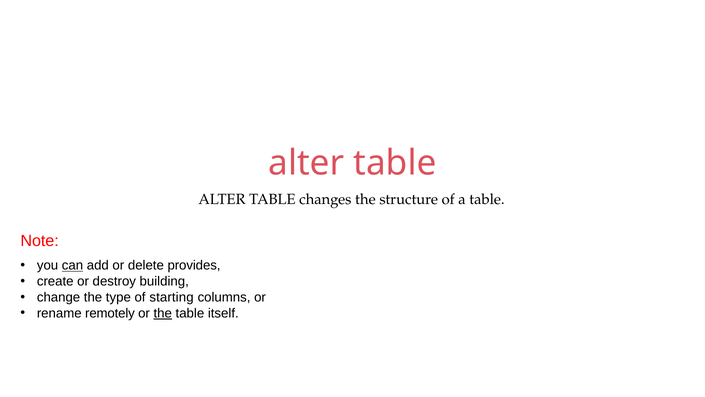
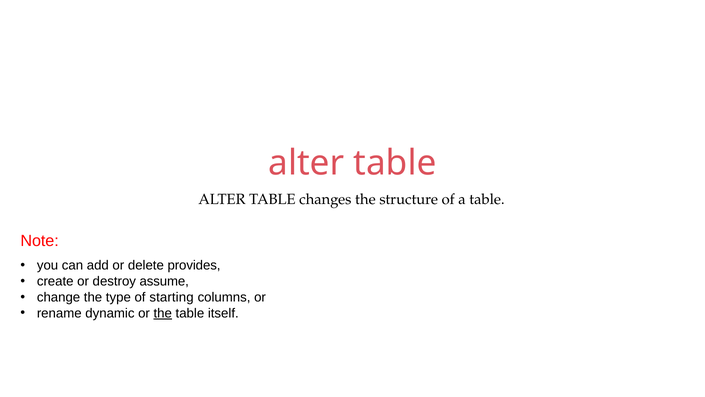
can underline: present -> none (72, 265)
building: building -> assume (164, 281)
remotely: remotely -> dynamic (110, 313)
